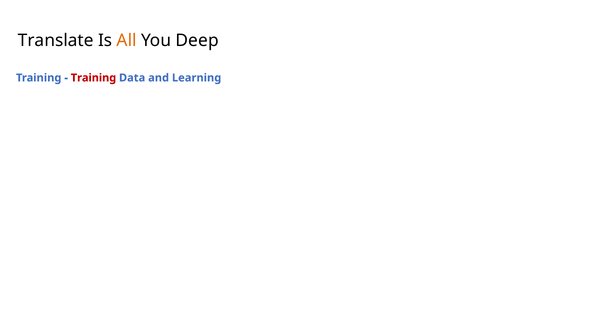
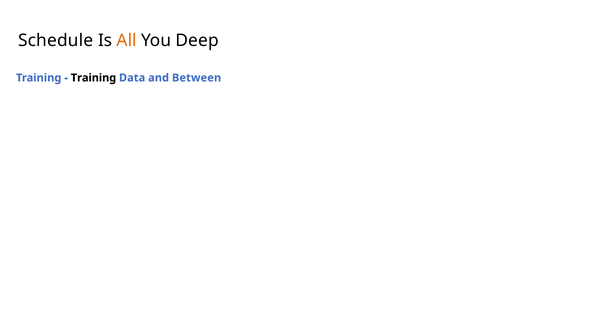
Translate: Translate -> Schedule (56, 40)
Training colour: red -> black (93, 78)
Learning: Learning -> Between (197, 78)
